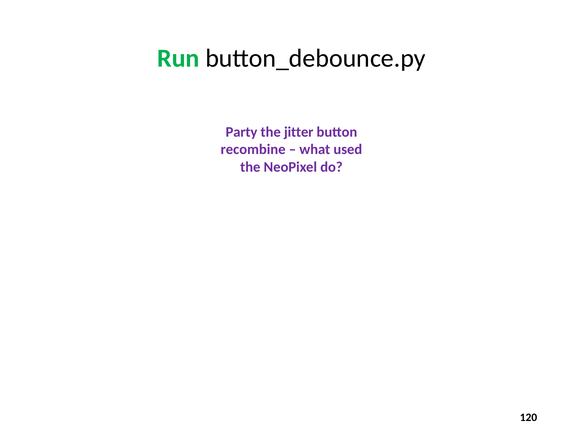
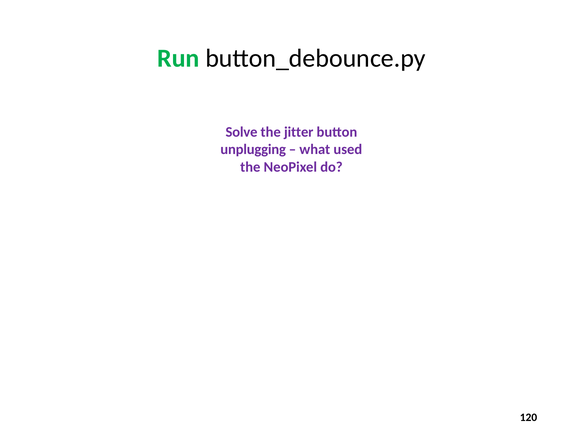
Party: Party -> Solve (242, 132)
recombine: recombine -> unplugging (253, 149)
